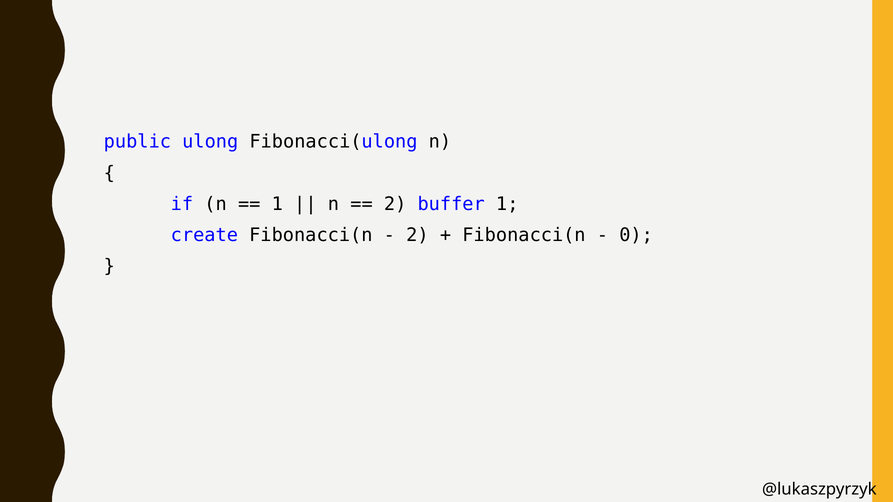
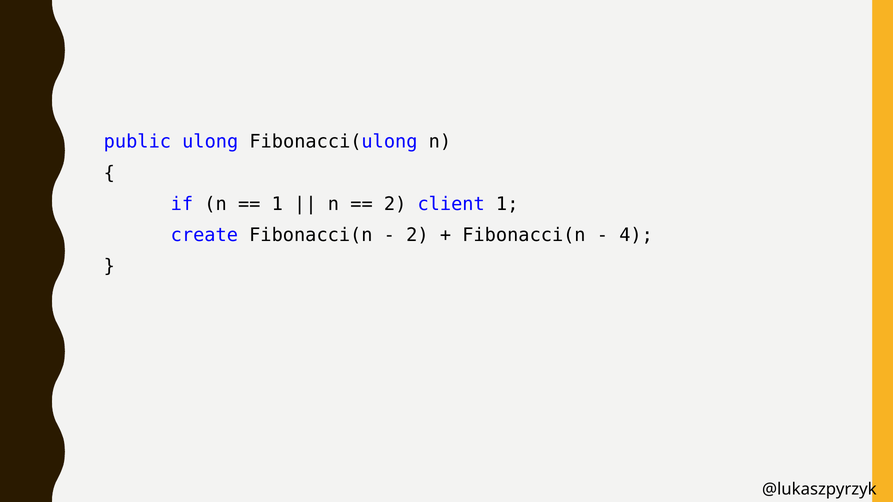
buffer: buffer -> client (451, 204)
0: 0 -> 4 (636, 235)
